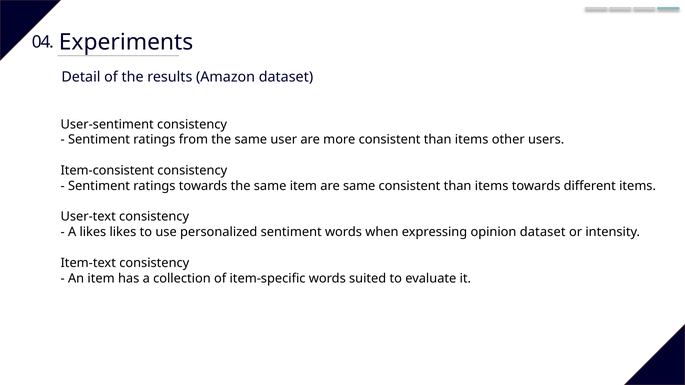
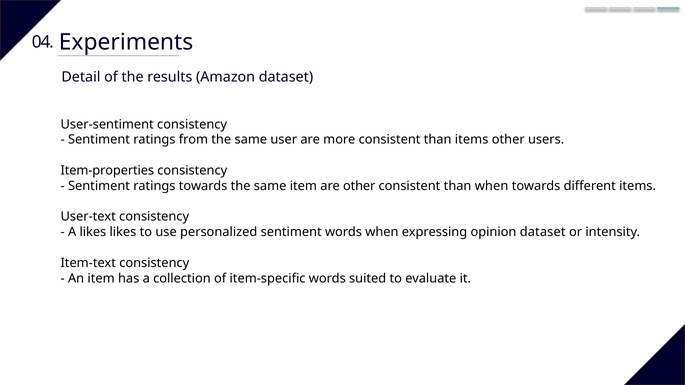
Item-consistent: Item-consistent -> Item-properties (107, 171)
are same: same -> other (359, 186)
items: items -> when (492, 186)
